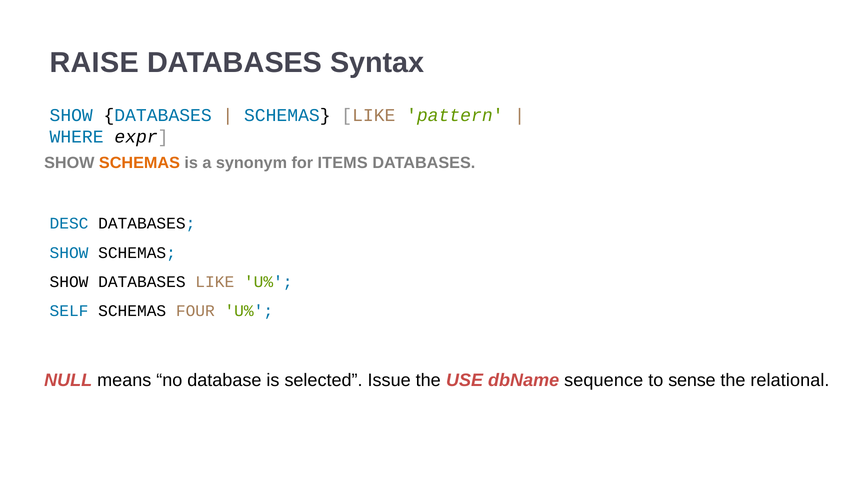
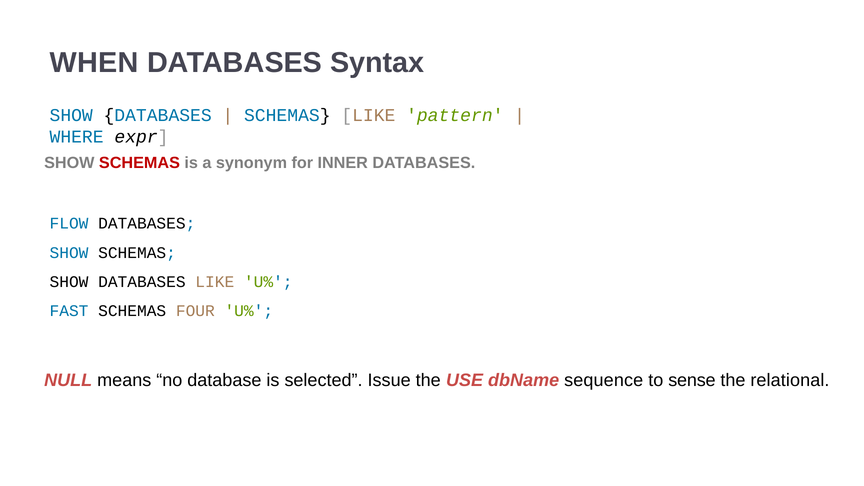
RAISE: RAISE -> WHEN (94, 63)
SCHEMAS colour: orange -> red (139, 163)
ITEMS: ITEMS -> INNER (343, 163)
DESC: DESC -> FLOW (69, 224)
SELF: SELF -> FAST (69, 311)
